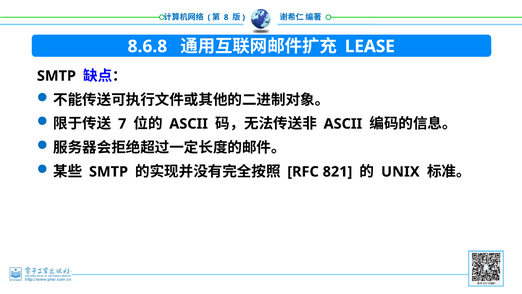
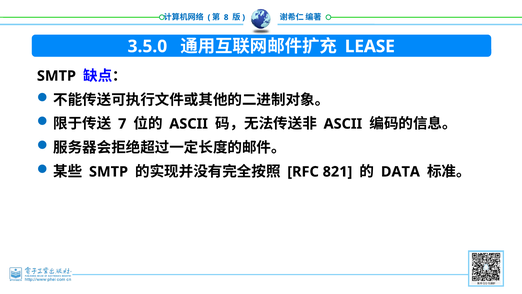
8.6.8: 8.6.8 -> 3.5.0 (147, 46)
UNIX: UNIX -> DATA (400, 172)
